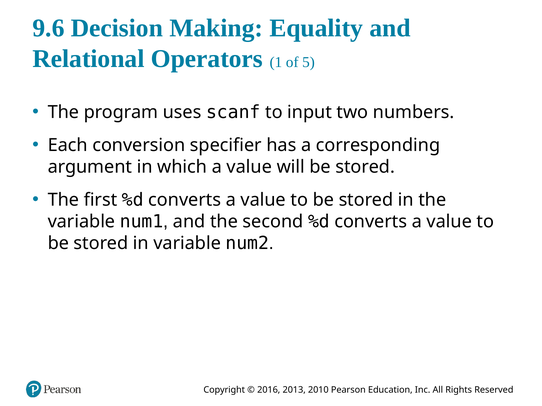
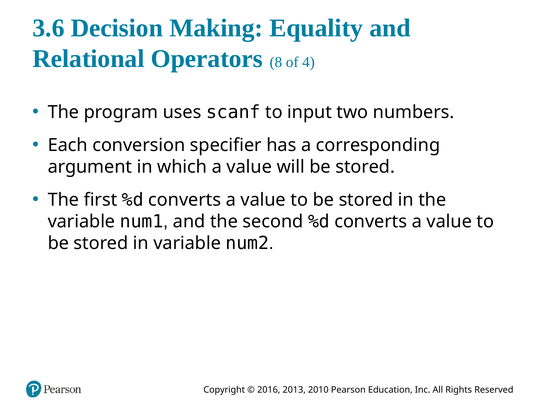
9.6: 9.6 -> 3.6 (48, 28)
1: 1 -> 8 (276, 62)
5: 5 -> 4 (309, 62)
